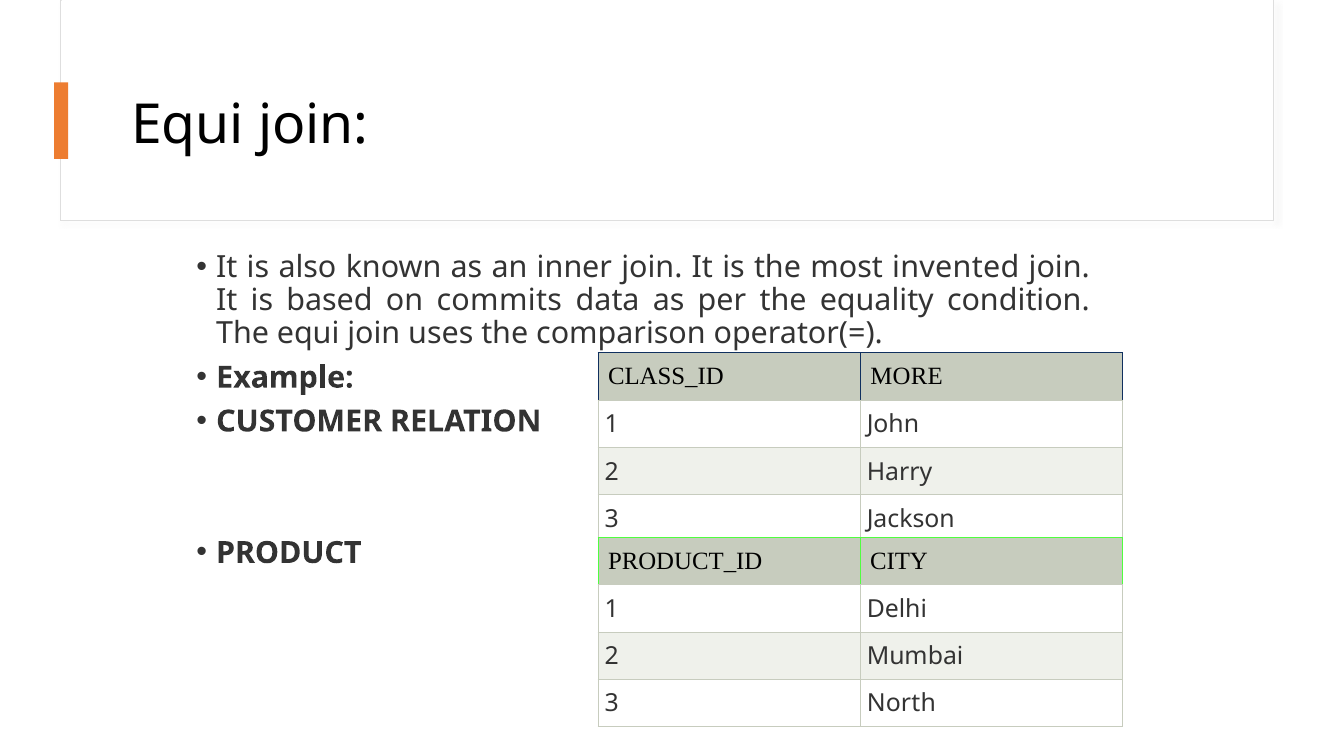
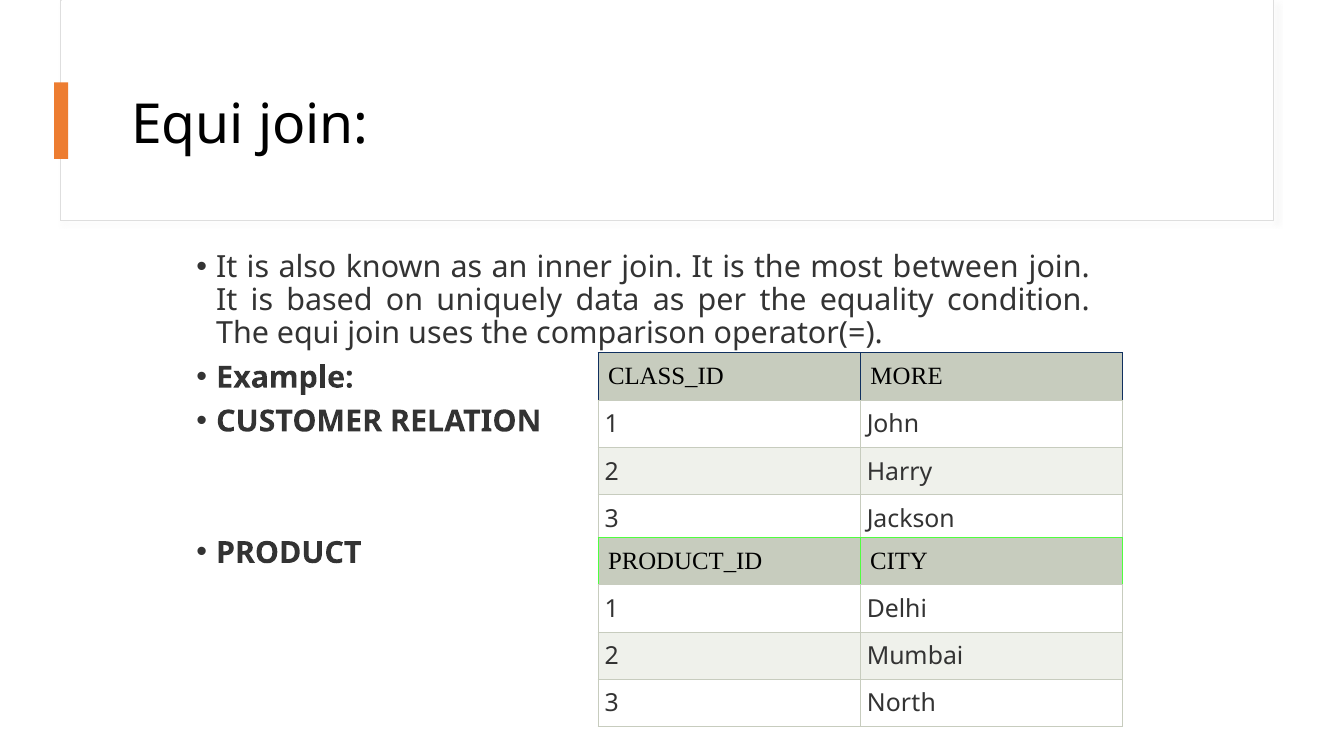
invented: invented -> between (956, 268)
commits: commits -> uniquely (499, 301)
